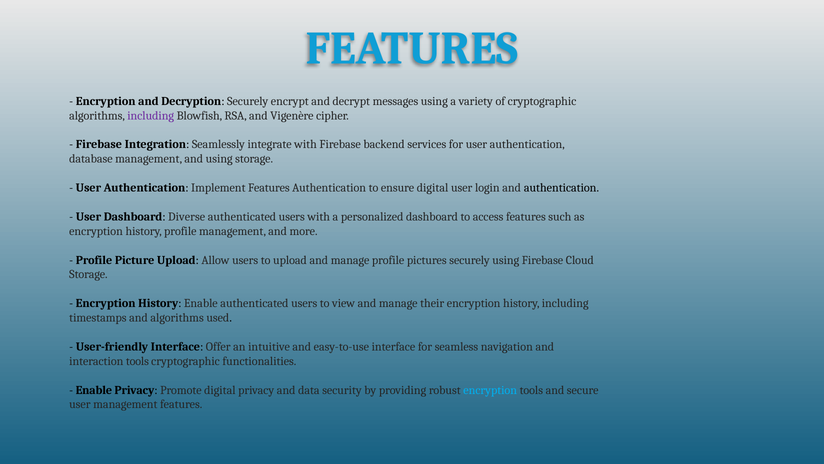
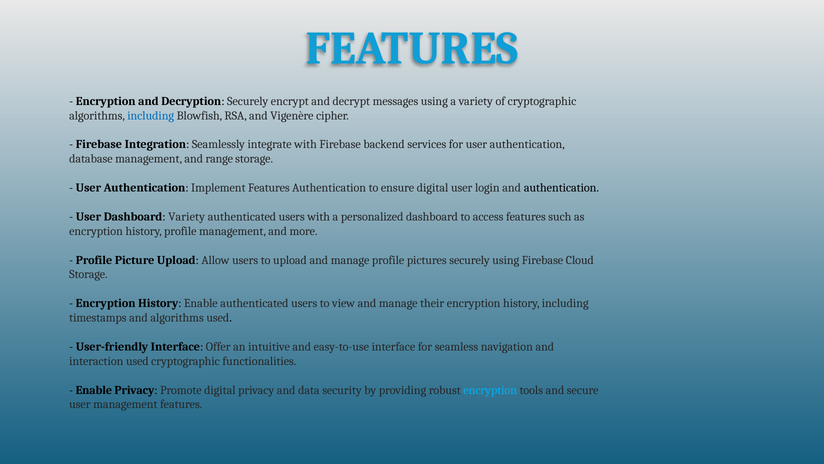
including colour: purple -> blue (151, 115)
and using: using -> range (219, 159)
Dashboard Diverse: Diverse -> Variety (187, 216)
interaction tools: tools -> used (137, 361)
